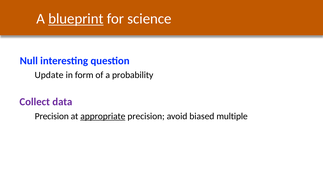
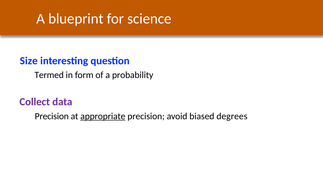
blueprint underline: present -> none (76, 19)
Null: Null -> Size (29, 61)
Update: Update -> Termed (49, 75)
multiple: multiple -> degrees (232, 116)
